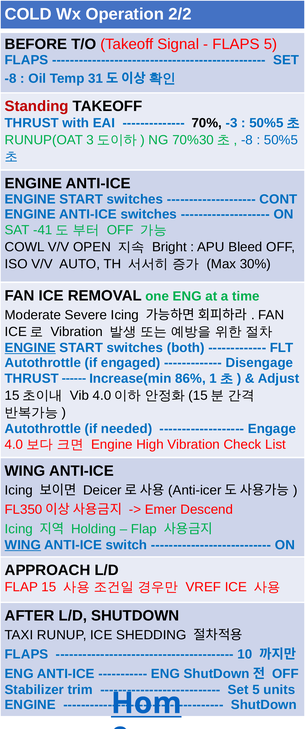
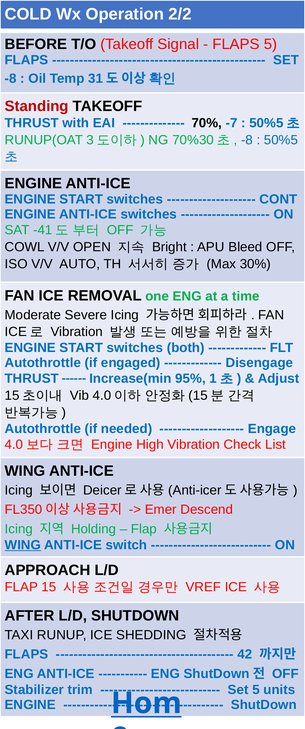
-3: -3 -> -7 (232, 123)
ENGINE underline: present -> none (30, 348)
86%: 86% -> 95% (190, 379)
10: 10 -> 42 (245, 655)
